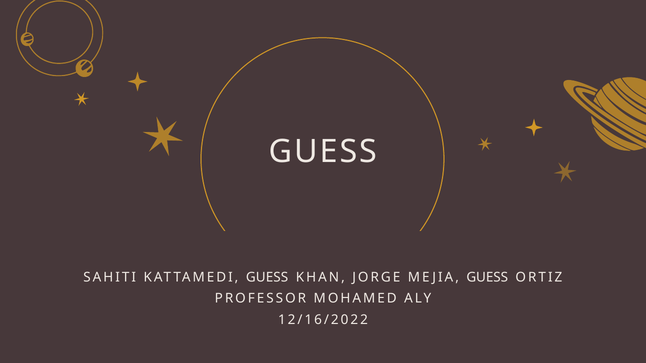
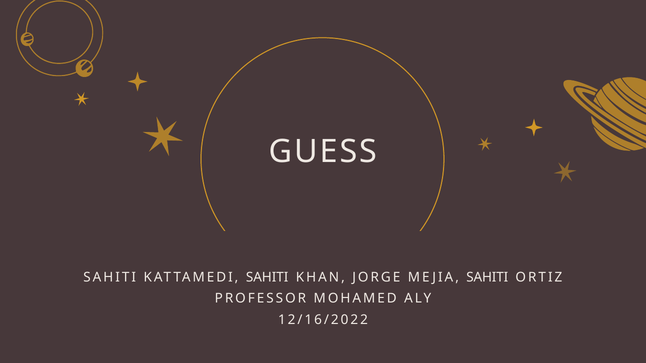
KATTAMEDI GUESS: GUESS -> SAHITI (267, 278)
MEJIA GUESS: GUESS -> SAHITI (487, 278)
